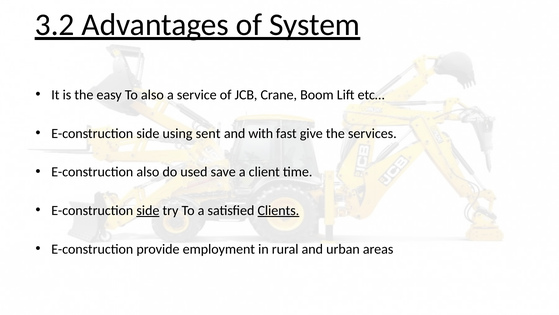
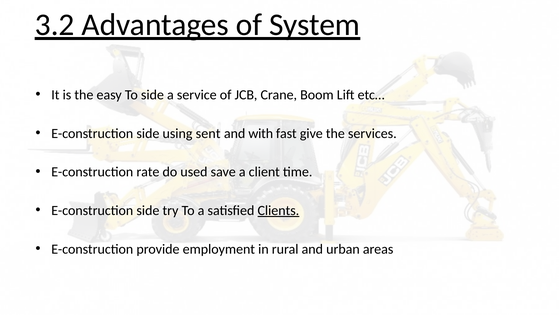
To also: also -> side (152, 95)
E-construction also: also -> rate (148, 172)
side underline: present -> none (148, 210)
